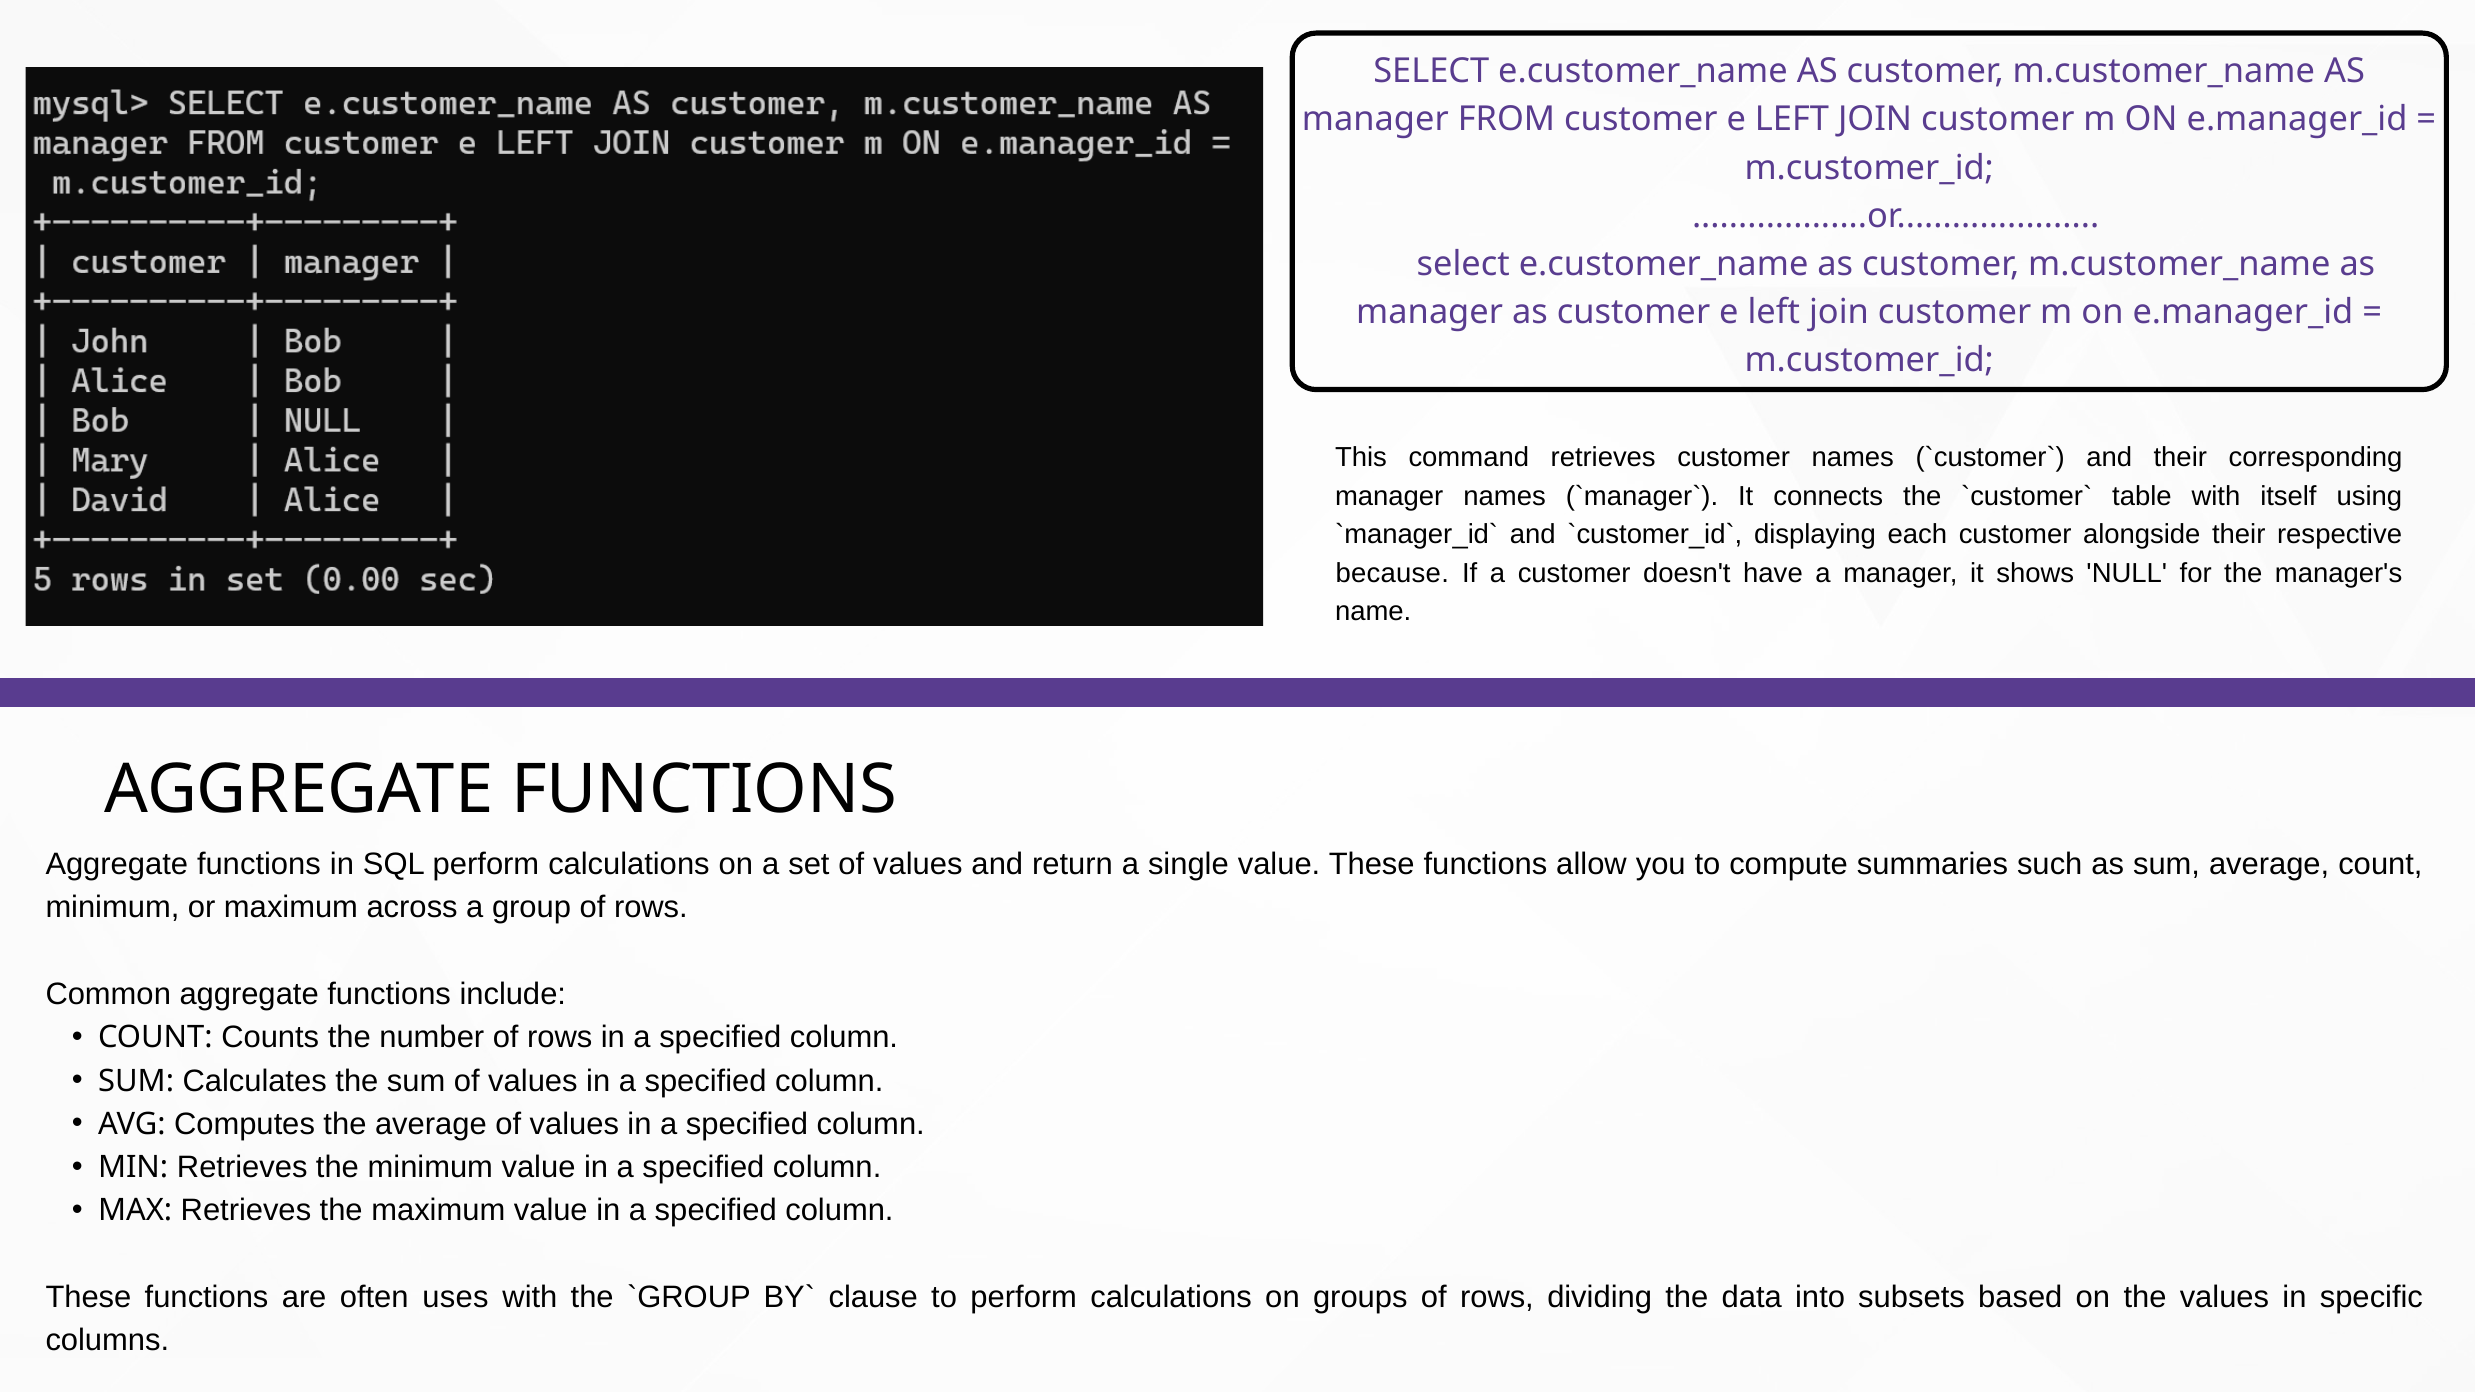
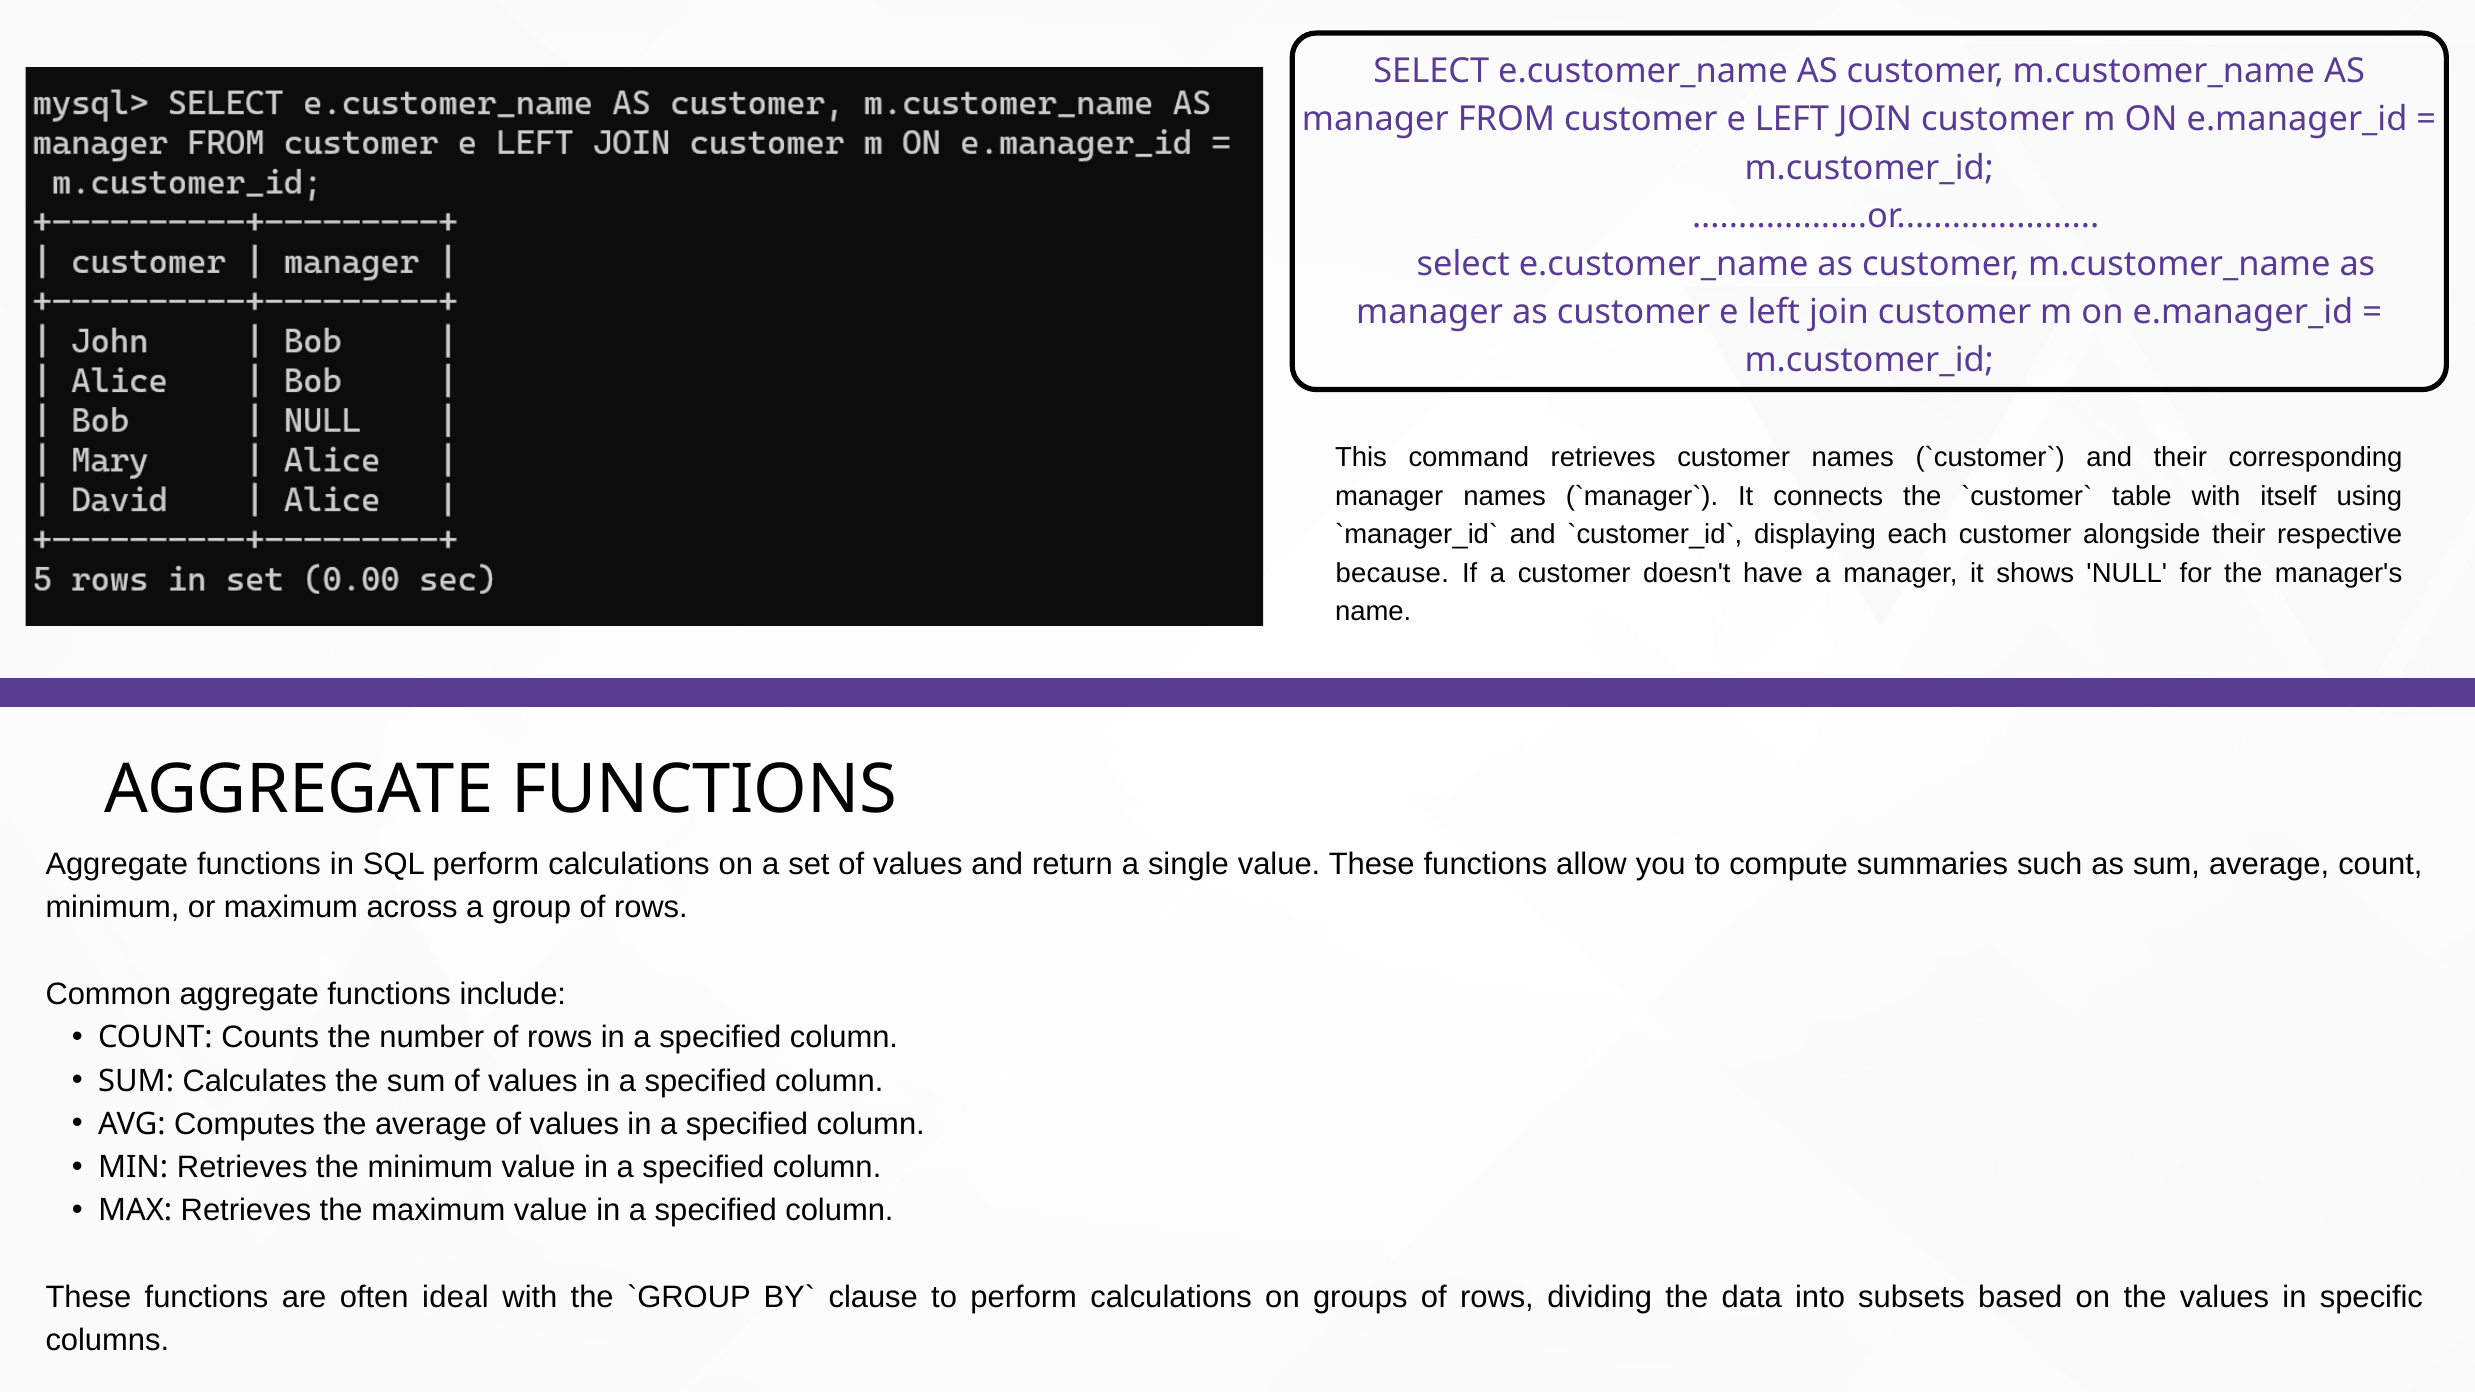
uses: uses -> ideal (455, 1298)
